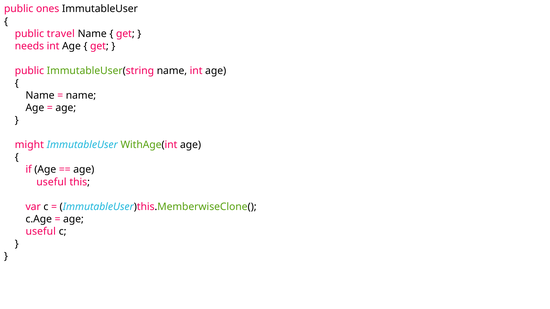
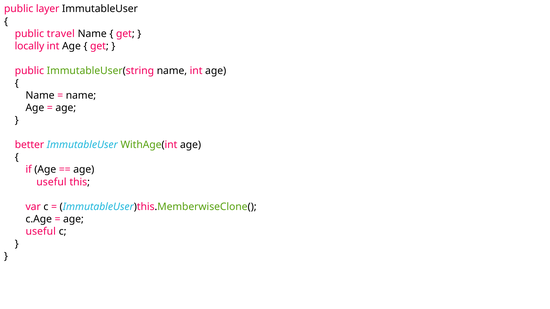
ones: ones -> layer (48, 9)
needs: needs -> locally (29, 46)
might: might -> better (29, 145)
